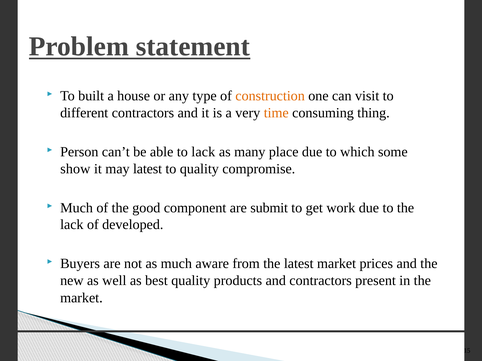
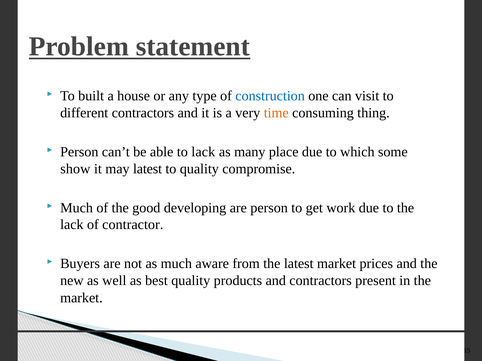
construction colour: orange -> blue (270, 96)
component: component -> developing (195, 208)
are submit: submit -> person (269, 208)
developed: developed -> contractor (133, 225)
